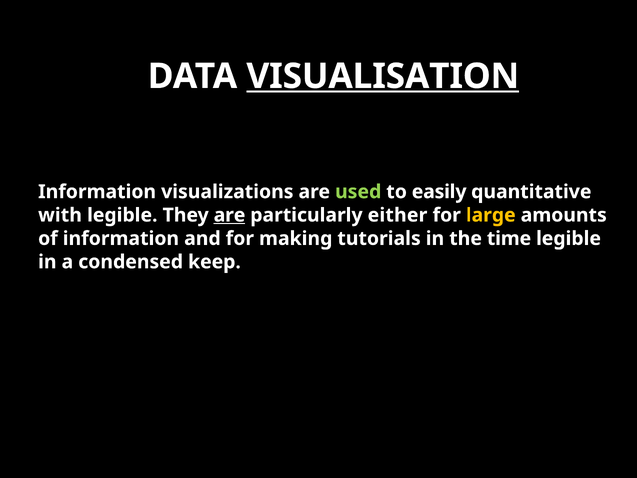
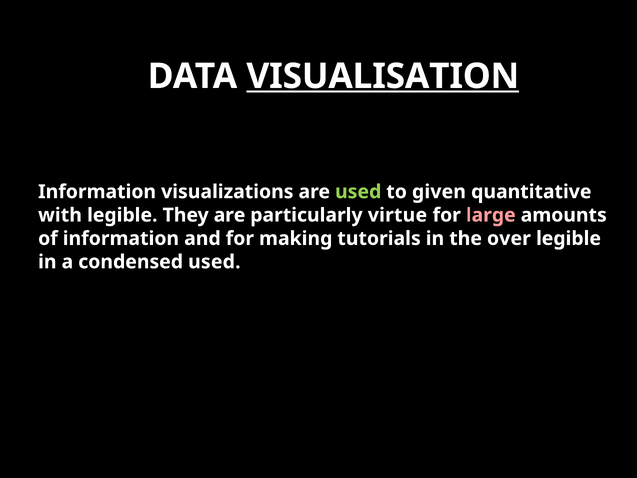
easily: easily -> given (439, 192)
are underline: present -> none (230, 215)
either: either -> virtue (397, 215)
large colour: yellow -> pink (491, 215)
time: time -> over (509, 238)
condensed keep: keep -> used (214, 262)
